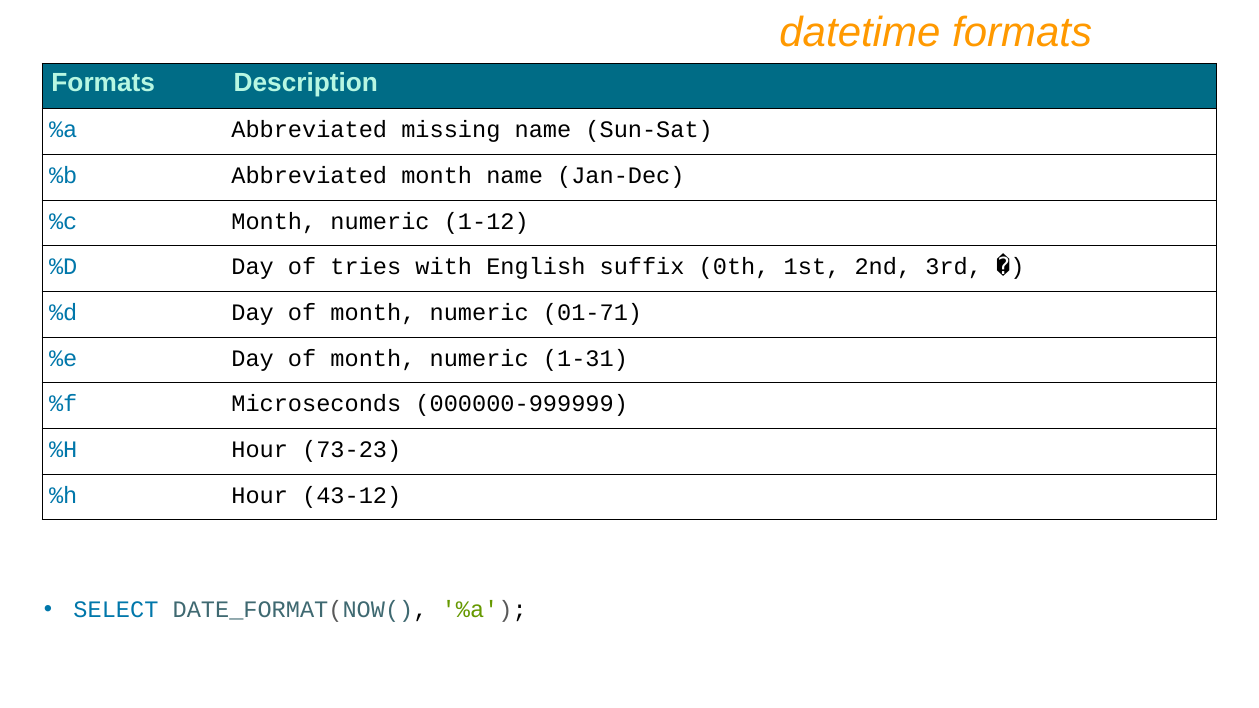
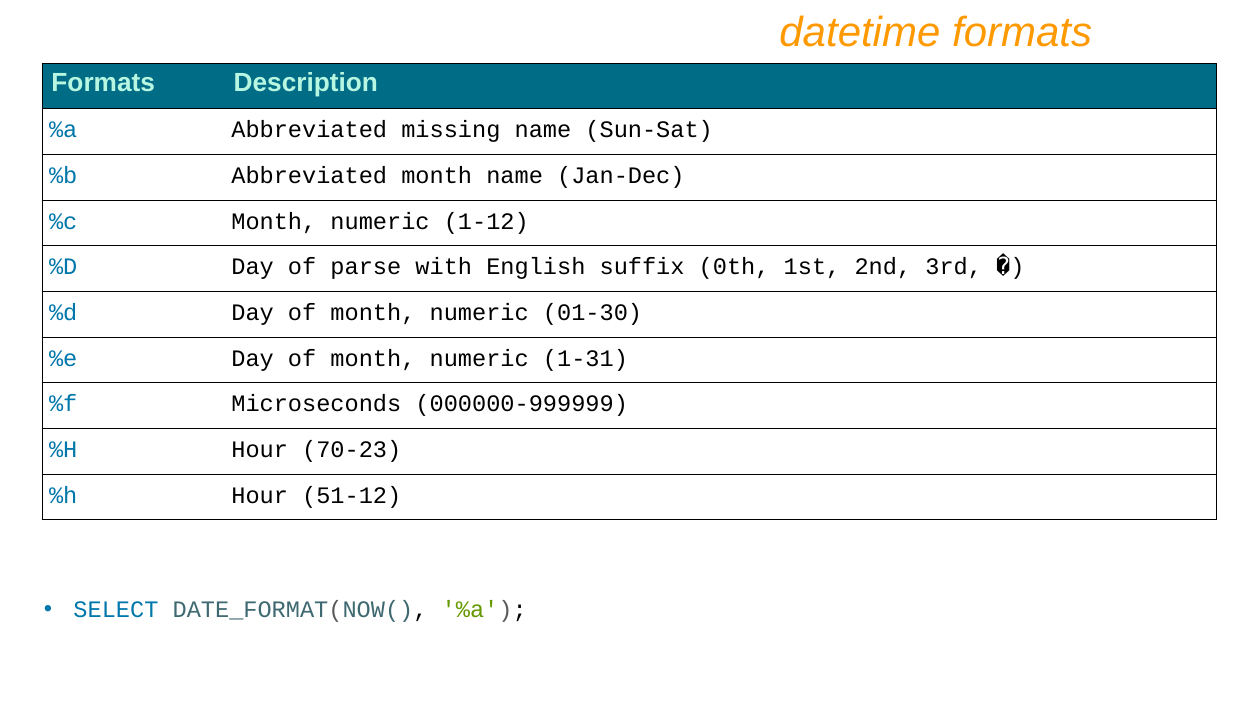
tries: tries -> parse (366, 267)
01-71: 01-71 -> 01-30 (593, 313)
73-23: 73-23 -> 70-23 (352, 450)
43-12: 43-12 -> 51-12 (352, 495)
